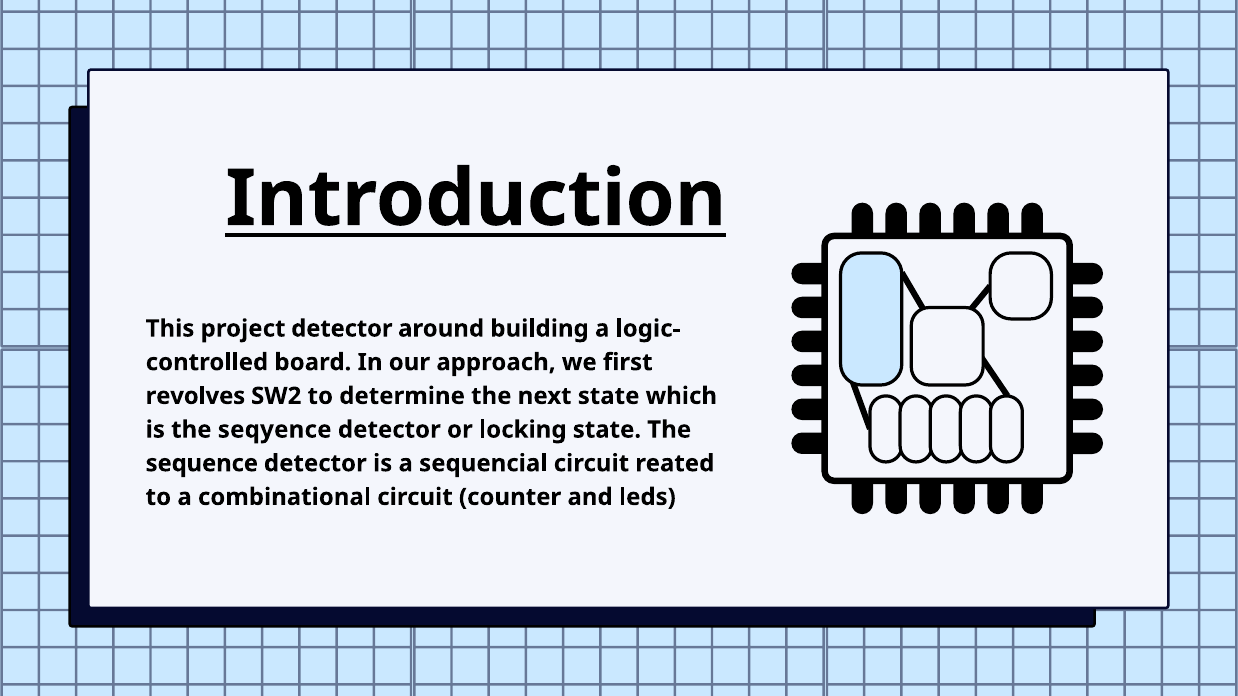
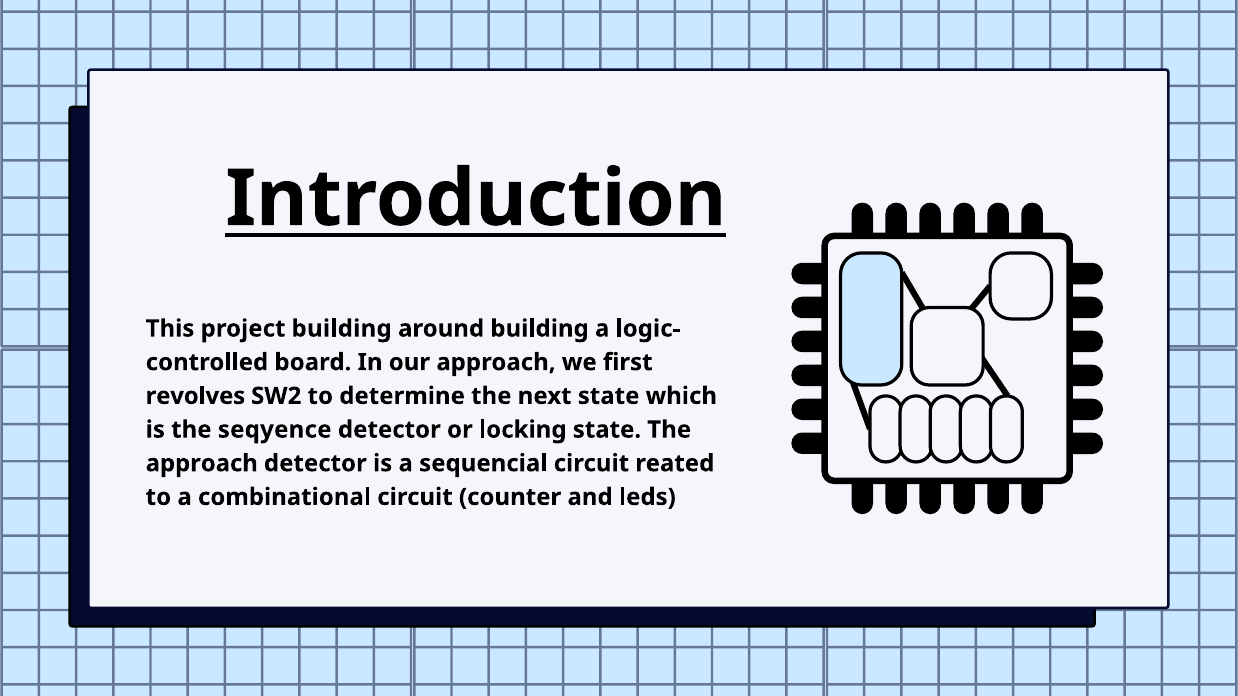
project detector: detector -> building (342, 329)
sequence: sequence -> approach (202, 464)
